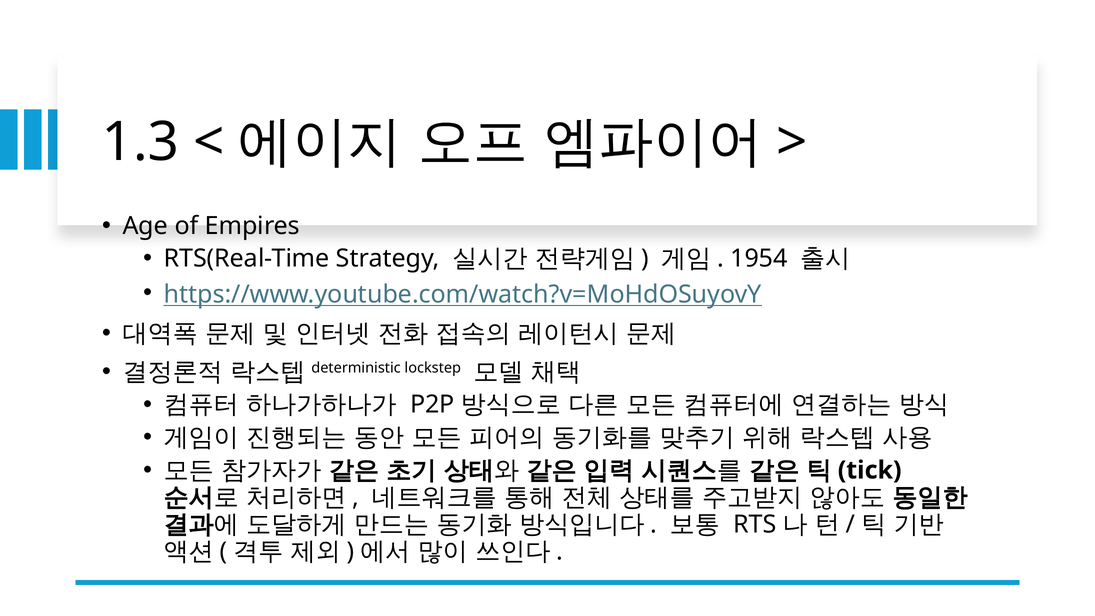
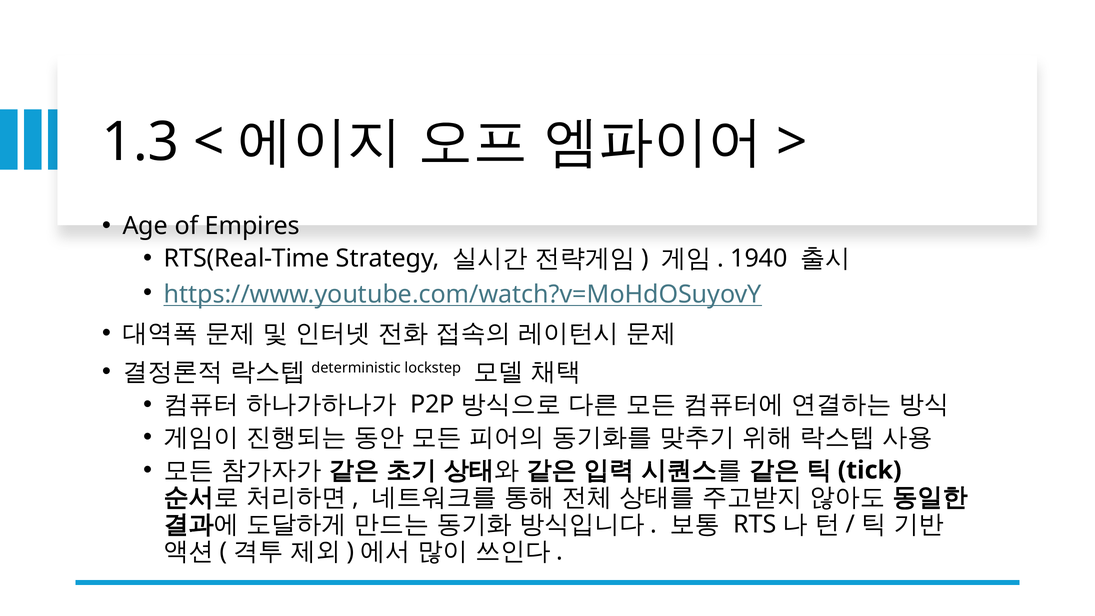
1954: 1954 -> 1940 (759, 258)
